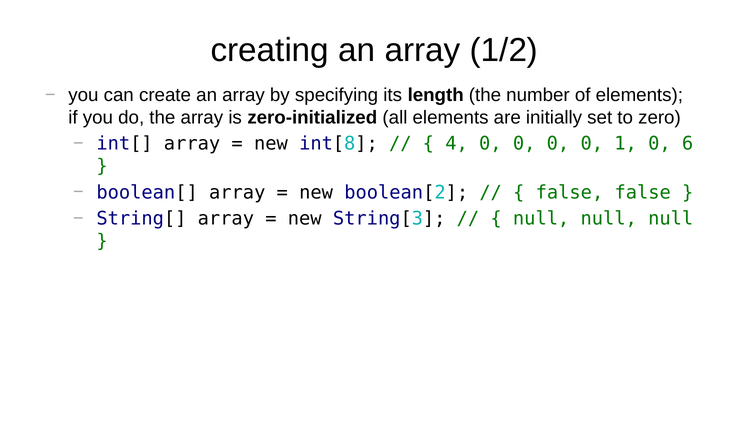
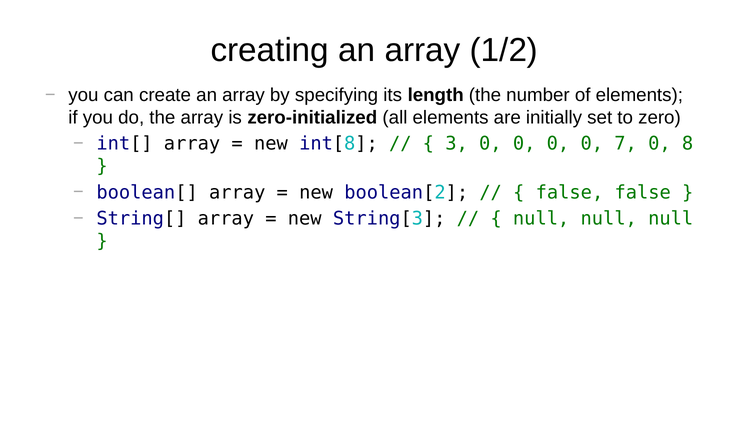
4: 4 -> 3 (457, 144)
1: 1 -> 7 (626, 144)
6: 6 -> 8 (688, 144)
